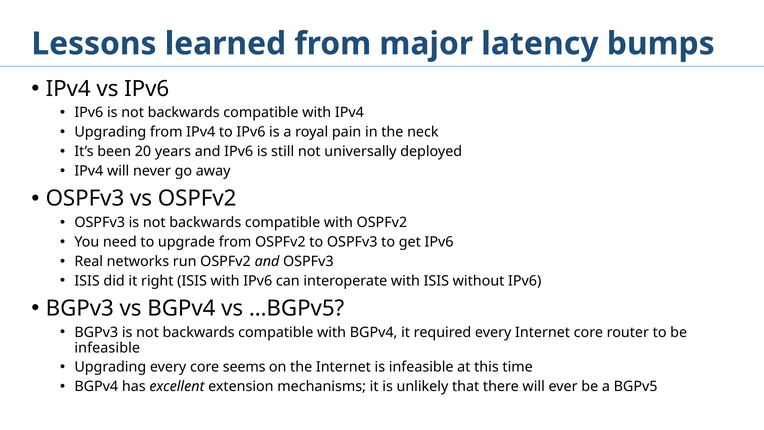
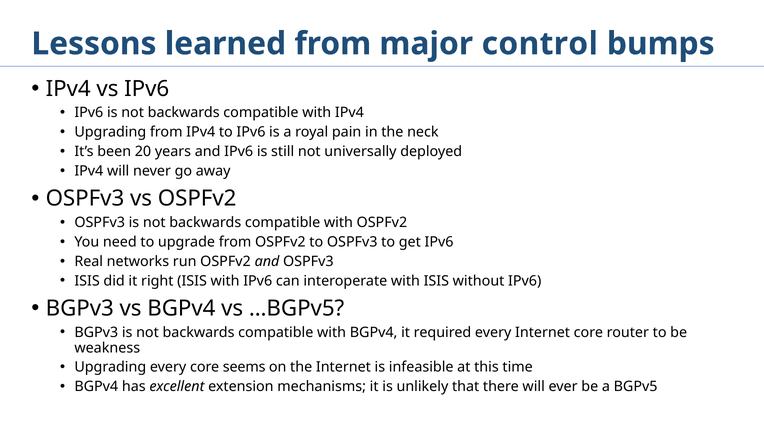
latency: latency -> control (540, 44)
infeasible: infeasible -> weakness (107, 348)
